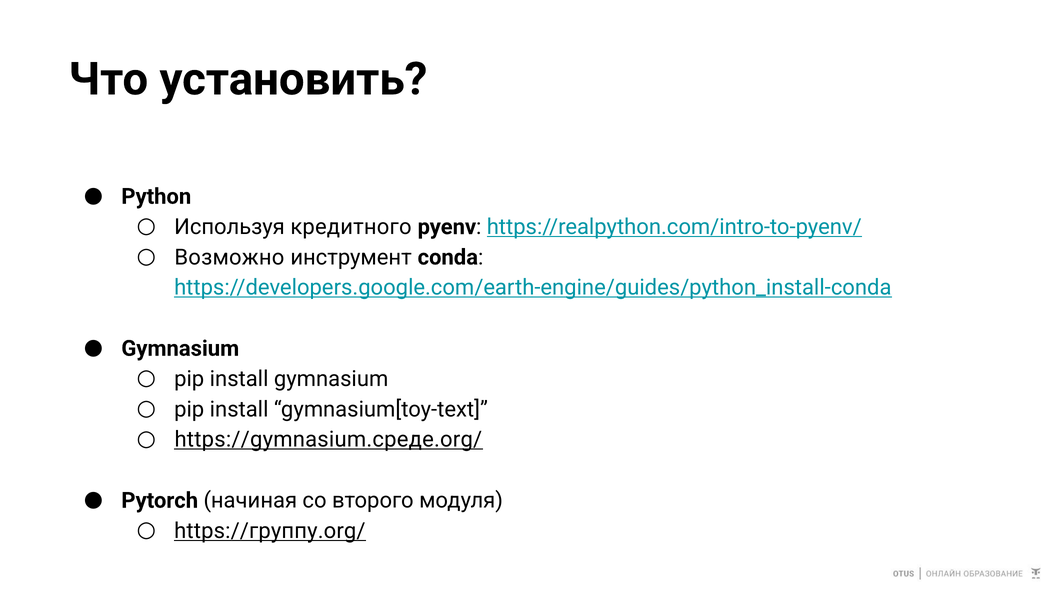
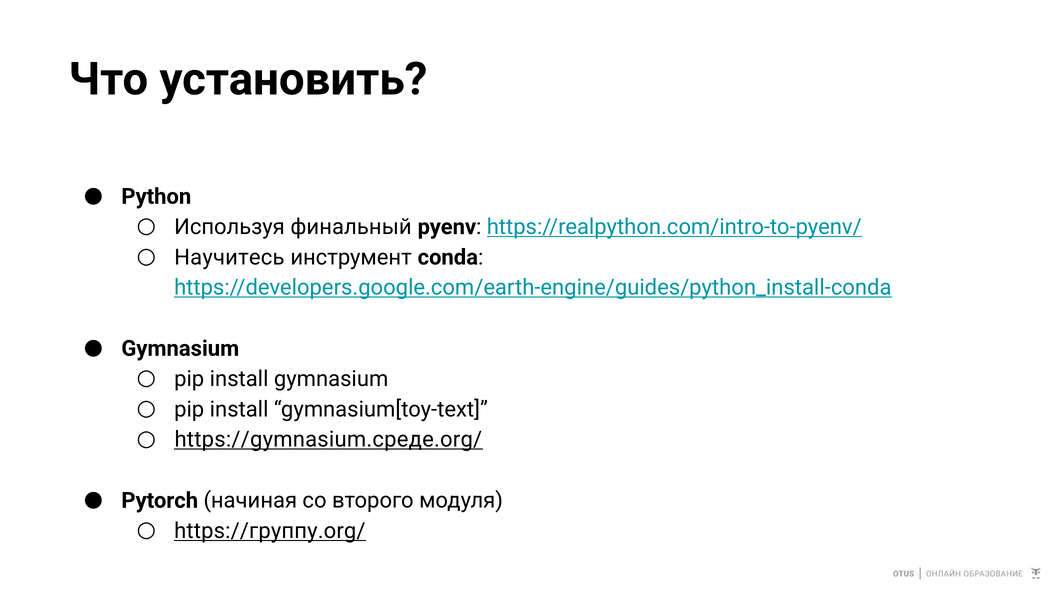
кредитного: кредитного -> финальный (351, 227)
Возможно: Возможно -> Научитесь (229, 257)
